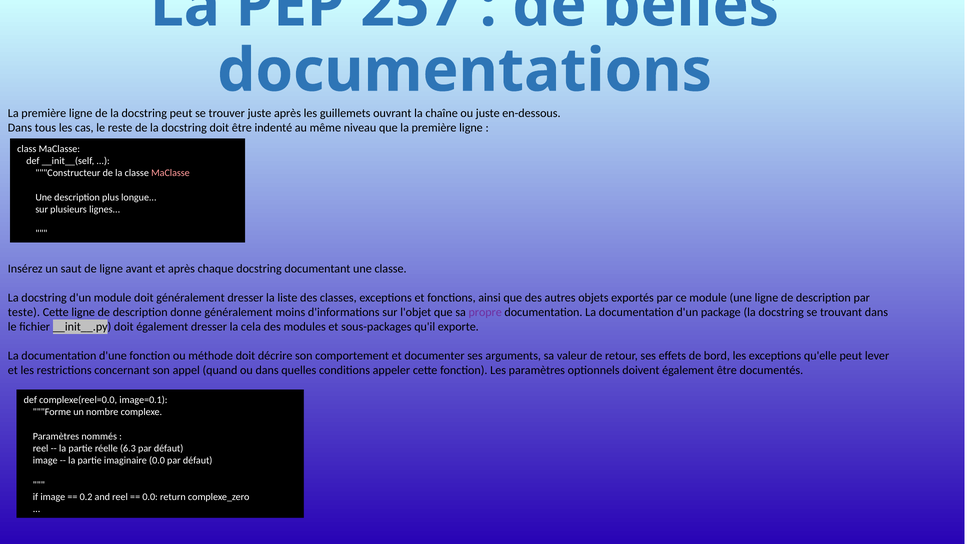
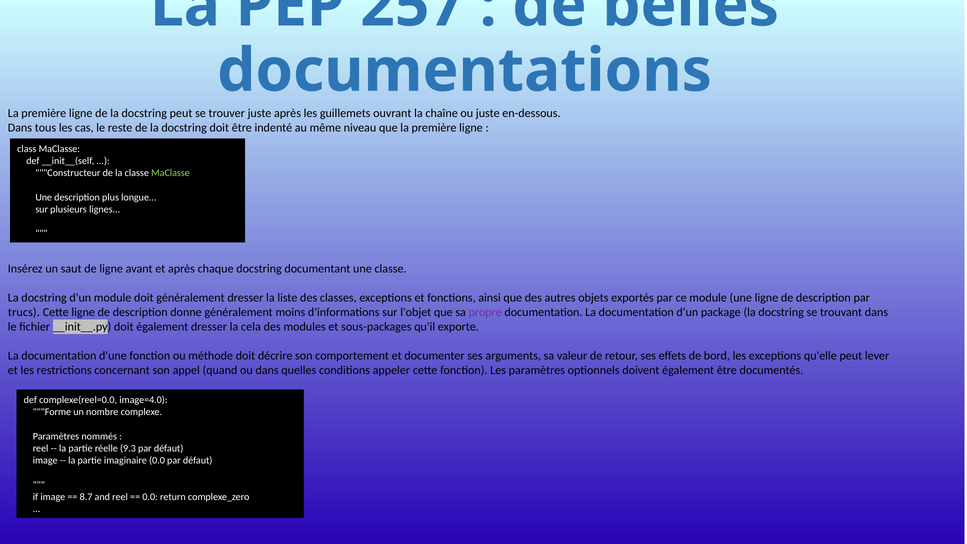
MaClasse colour: pink -> light green (170, 173)
teste: teste -> trucs (24, 312)
image=0.1: image=0.1 -> image=4.0 (143, 400)
6.3: 6.3 -> 9.3 (128, 448)
0.2: 0.2 -> 8.7 (86, 497)
